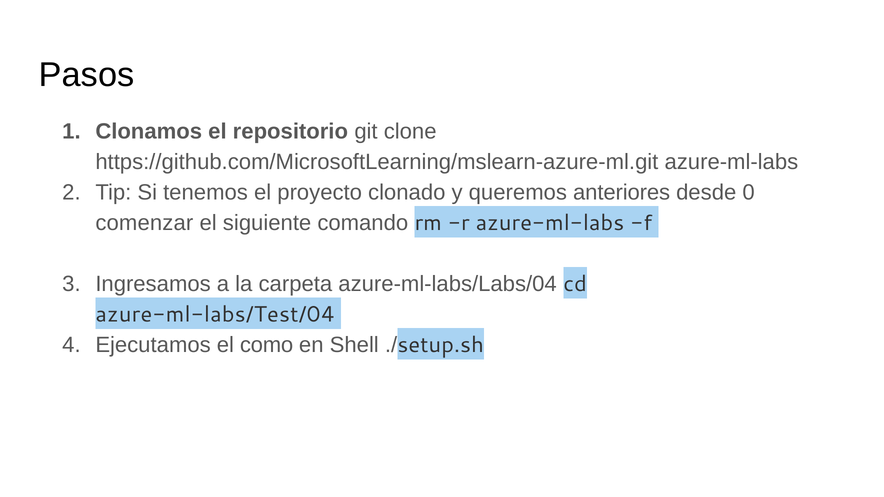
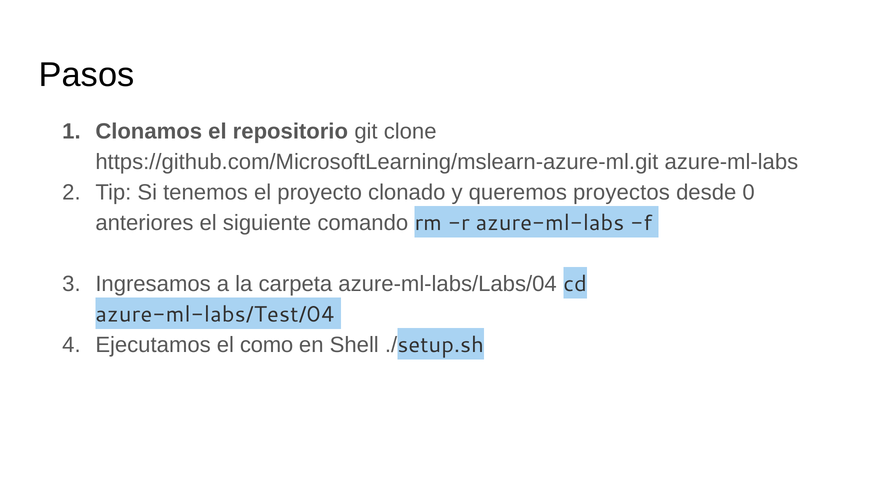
anteriores: anteriores -> proyectos (621, 193)
comenzar: comenzar -> anteriores (144, 223)
